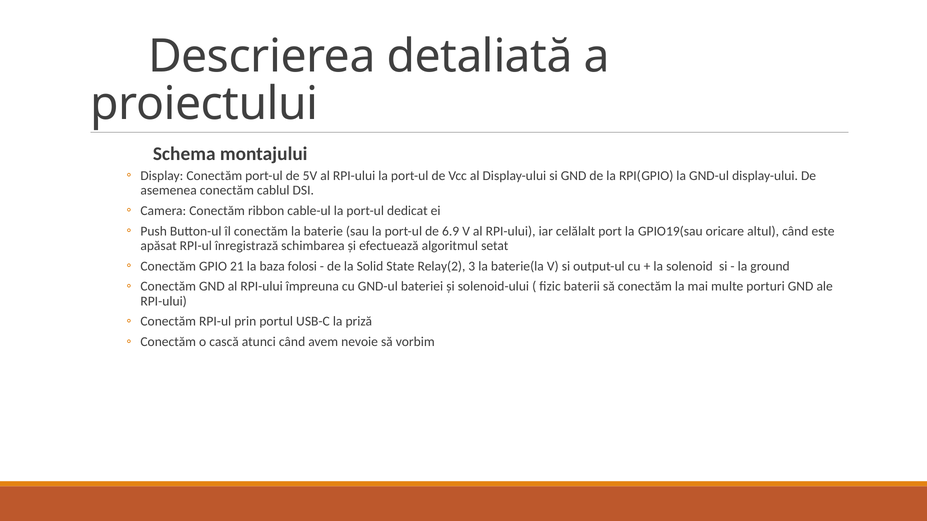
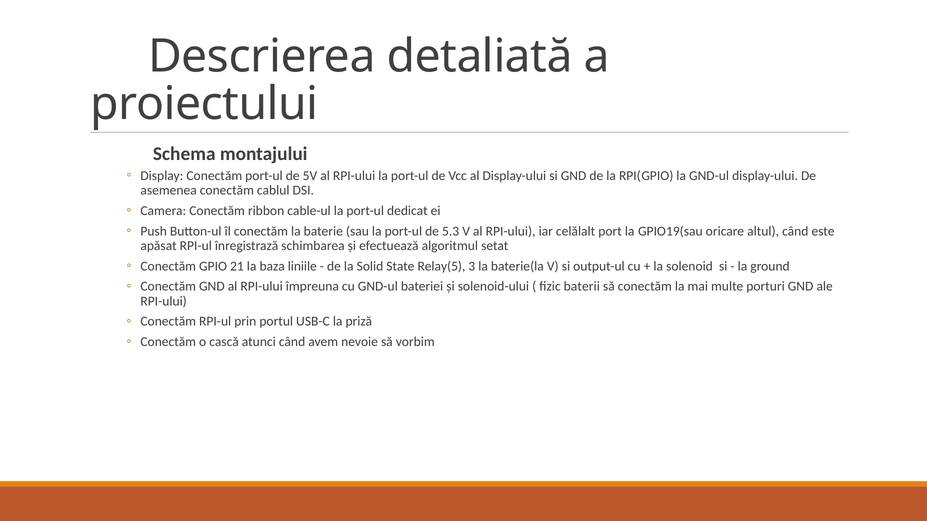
6.9: 6.9 -> 5.3 (451, 231)
folosi: folosi -> liniile (302, 266)
Relay(2: Relay(2 -> Relay(5 (441, 266)
